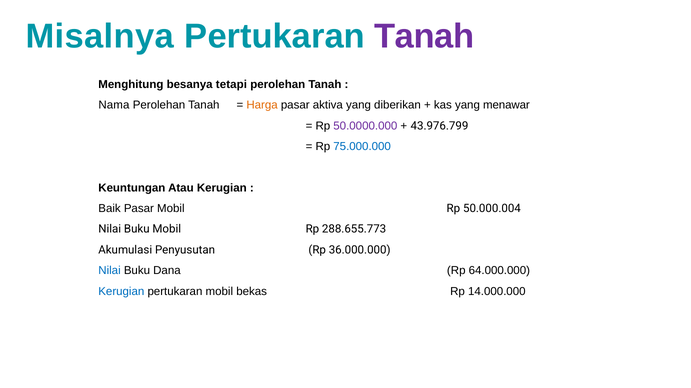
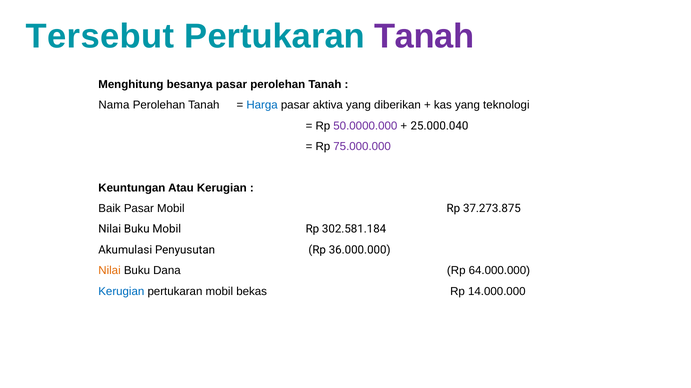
Misalnya: Misalnya -> Tersebut (100, 36)
besanya tetapi: tetapi -> pasar (231, 84)
Harga colour: orange -> blue (262, 105)
menawar: menawar -> teknologi (506, 105)
43.976.799: 43.976.799 -> 25.000.040 (439, 126)
75.000.000 colour: blue -> purple (362, 147)
50.000.004: 50.000.004 -> 37.273.875 (492, 209)
288.655.773: 288.655.773 -> 302.581.184 (354, 230)
Nilai colour: blue -> orange (110, 271)
